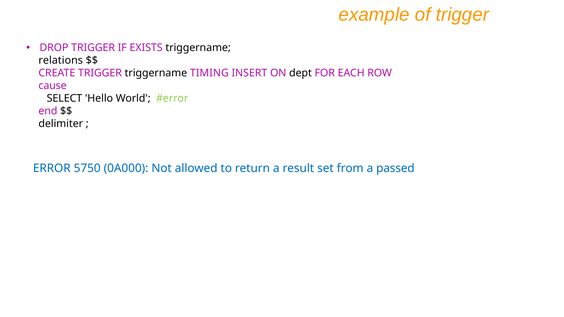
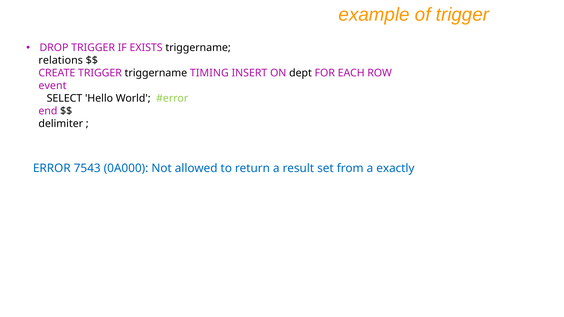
cause: cause -> event (52, 86)
5750: 5750 -> 7543 (87, 169)
passed: passed -> exactly (395, 169)
